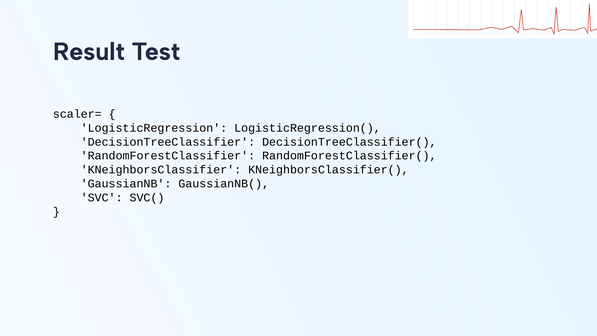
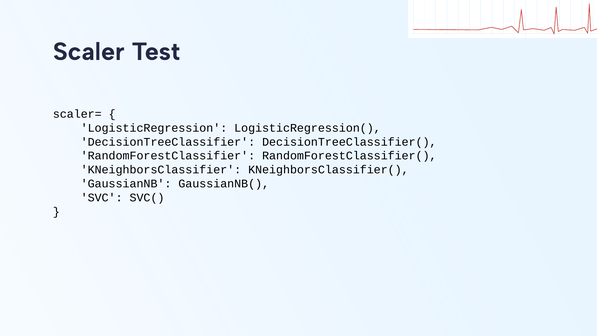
Result: Result -> Scaler (89, 52)
